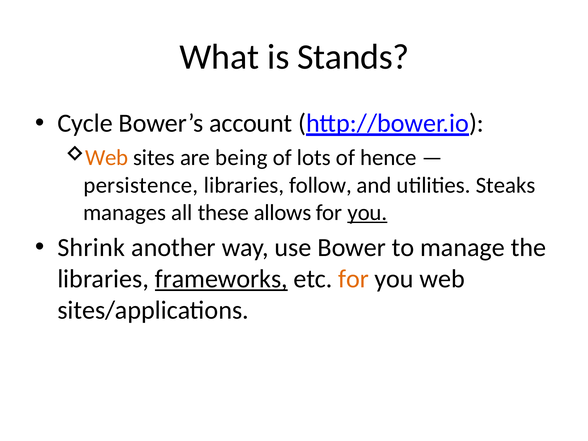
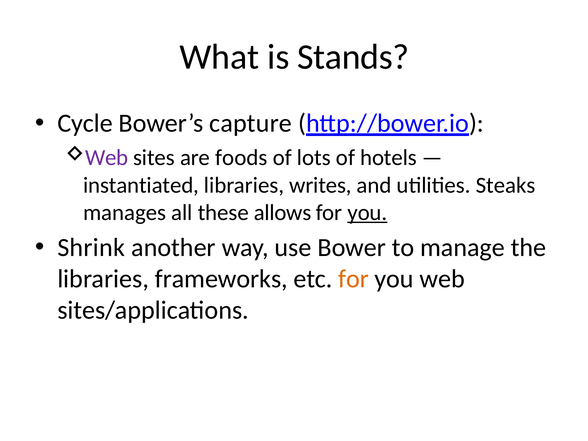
account: account -> capture (251, 123)
Web colour: orange -> purple (107, 158)
being: being -> foods (241, 158)
hence: hence -> hotels (388, 158)
persistence: persistence -> instantiated (141, 185)
follow: follow -> writes (320, 185)
frameworks underline: present -> none (221, 279)
